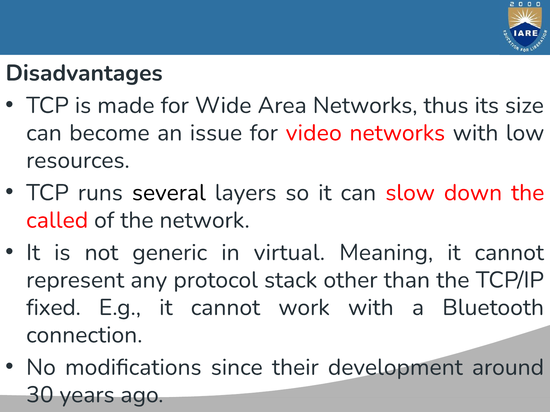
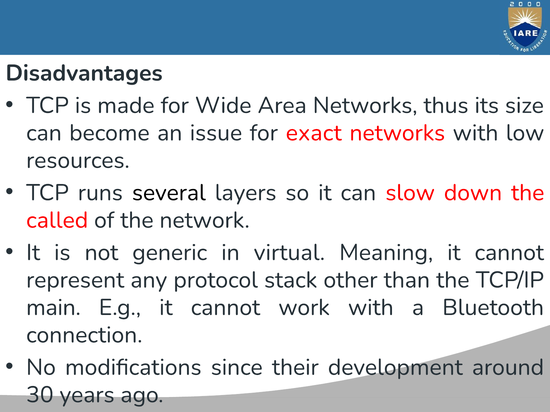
video: video -> exact (314, 133)
fixed: fixed -> main (53, 308)
